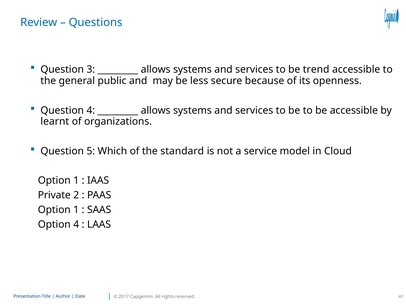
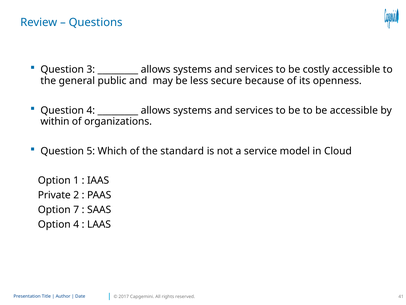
trend: trend -> costly (316, 70)
learnt: learnt -> within (55, 121)
1: 1 -> 7 (76, 209)
